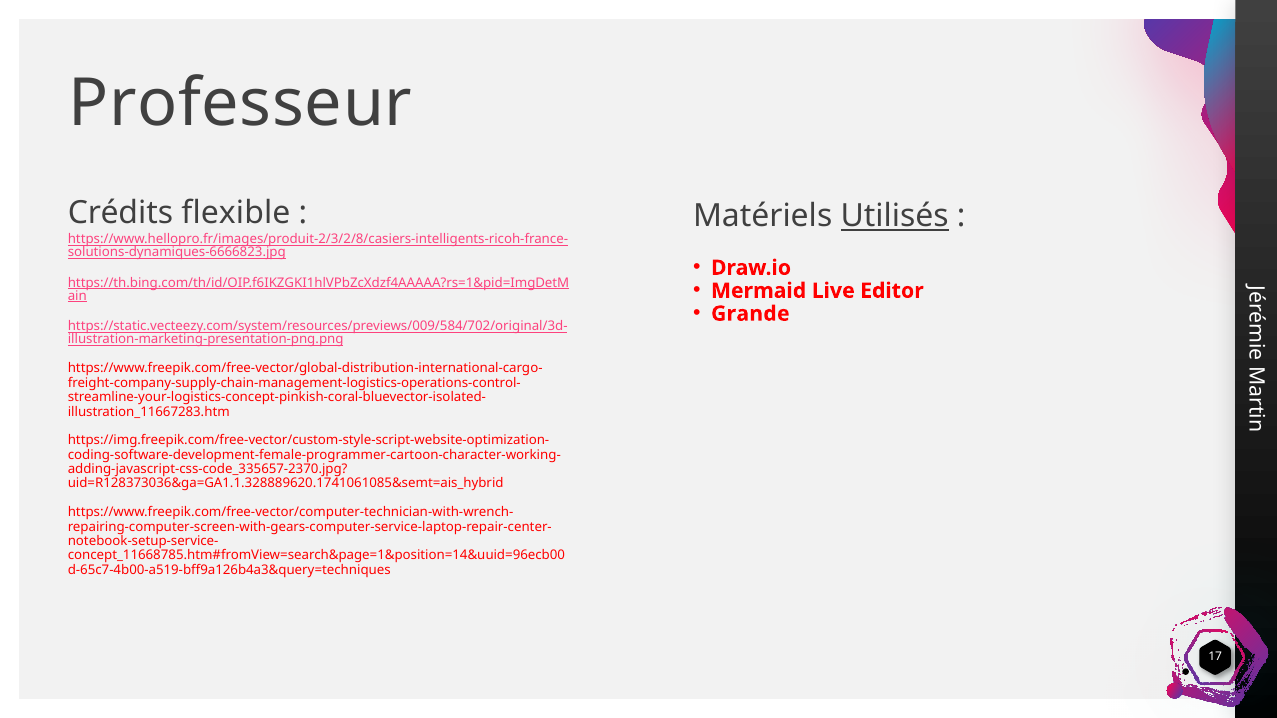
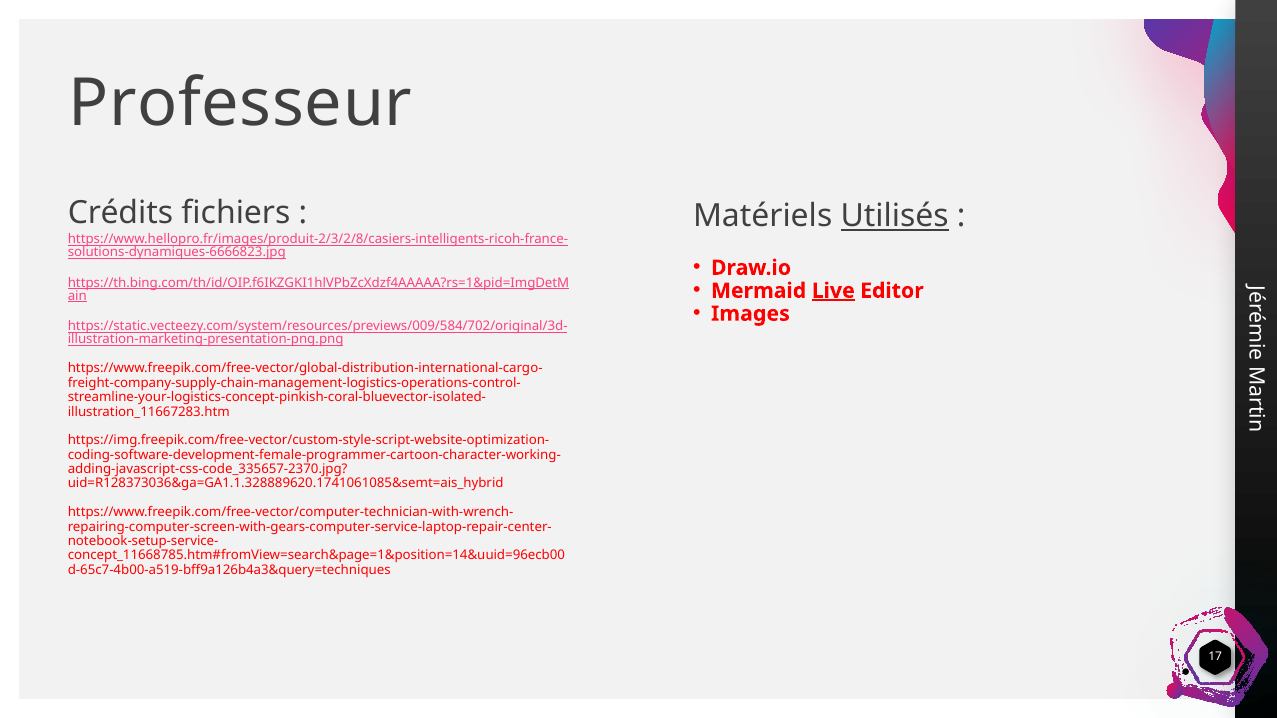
flexible: flexible -> fichiers (236, 213)
Live underline: none -> present (833, 291)
Grande: Grande -> Images (750, 314)
